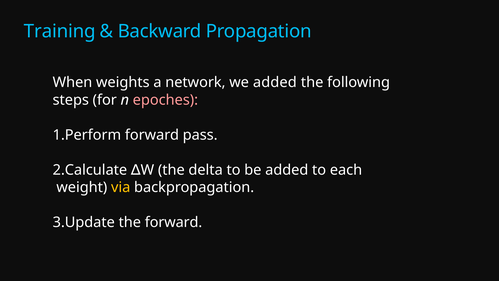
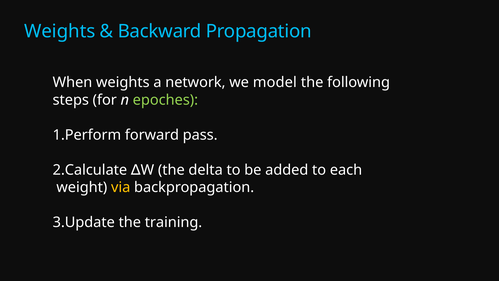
Training: Training -> Weights (60, 31)
we added: added -> model (275, 82)
epoches colour: pink -> light green (165, 100)
the forward: forward -> training (174, 222)
